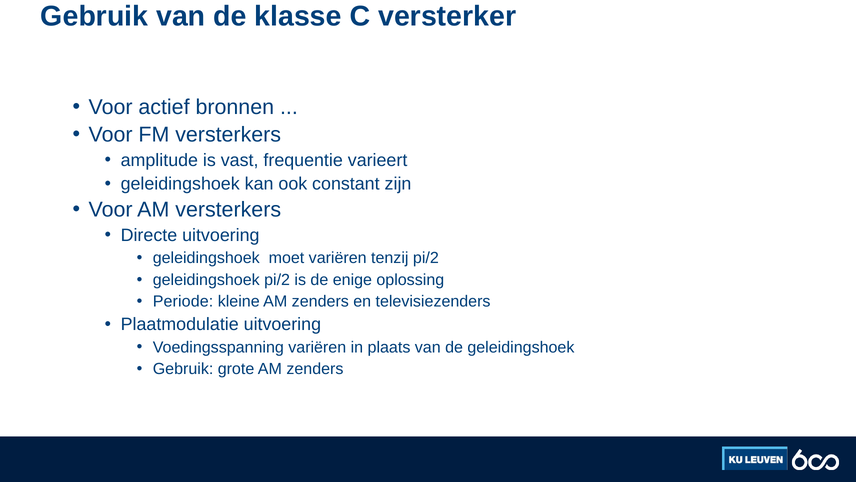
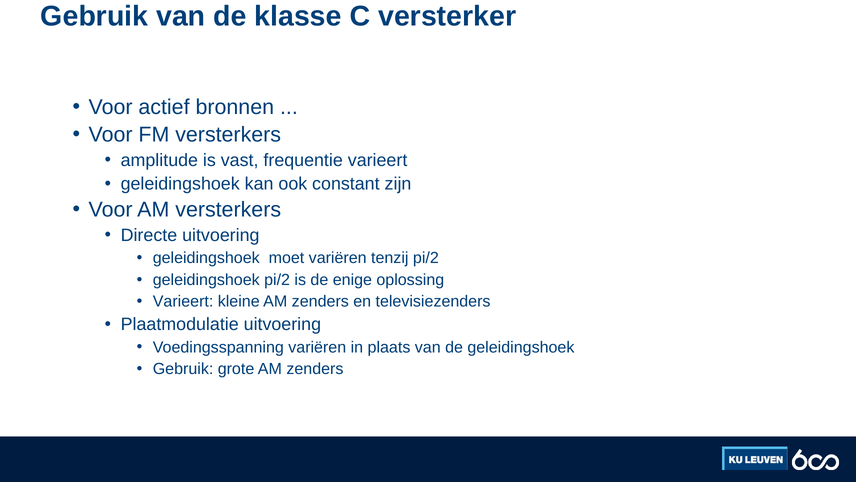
Periode: Periode -> Varieert (183, 301)
